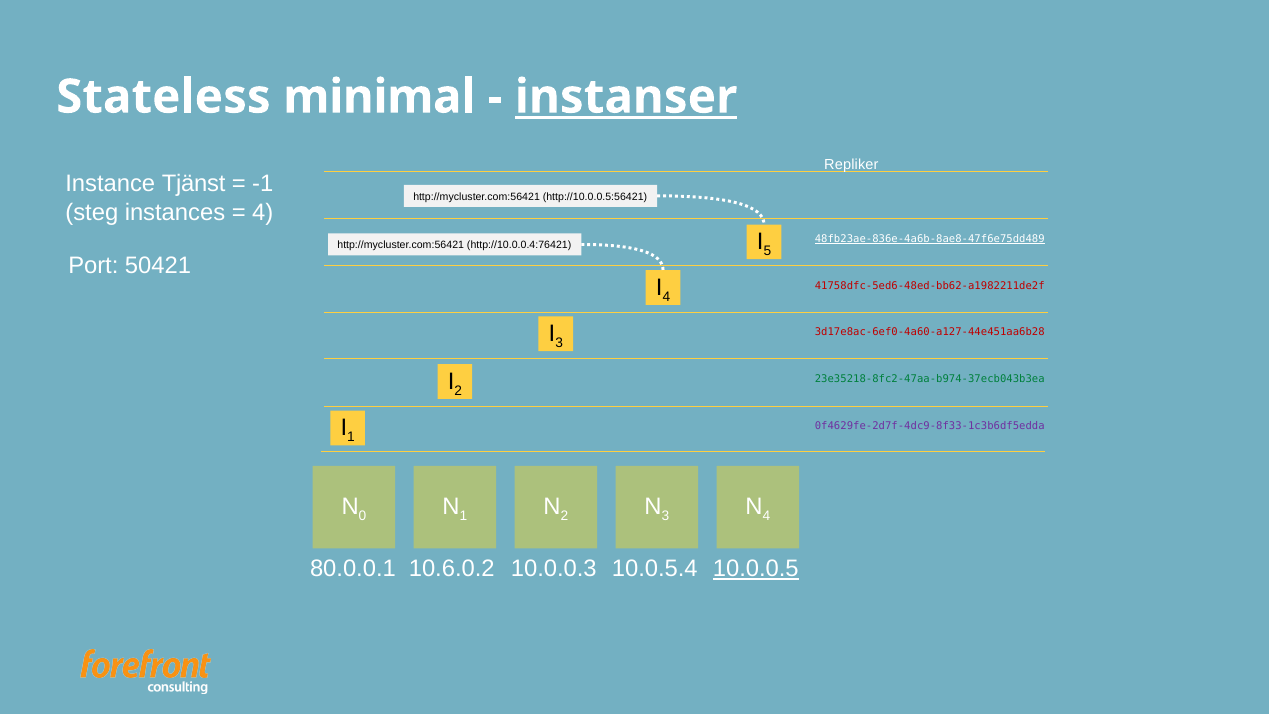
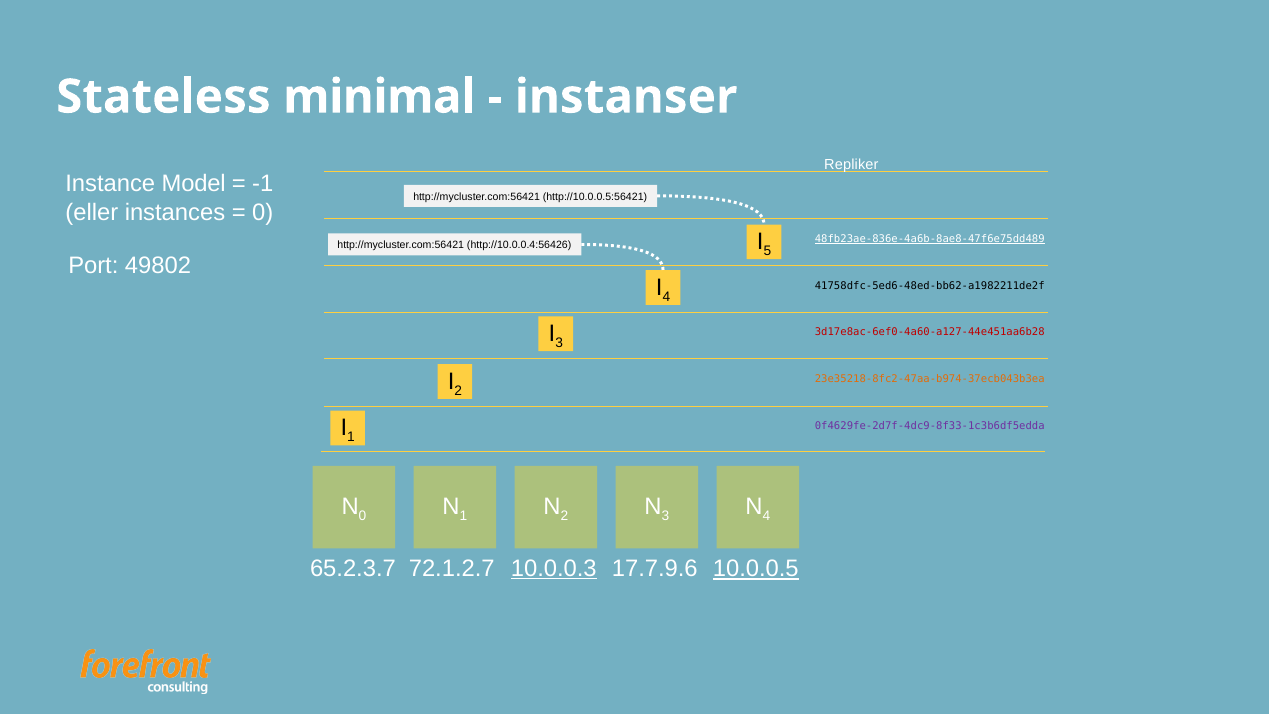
instanser underline: present -> none (626, 97)
Tjänst: Tjänst -> Model (194, 184)
steg: steg -> eller (92, 212)
4: 4 -> 0 (263, 212)
http://10.0.0.4:76421: http://10.0.0.4:76421 -> http://10.0.0.4:56426 (519, 245)
50421: 50421 -> 49802 (158, 266)
41758dfc-5ed6-48ed-bb62-a1982211de2f colour: red -> black (930, 286)
23e35218-8fc2-47aa-b974-37ecb043b3ea colour: green -> orange (930, 379)
80.0.0.1: 80.0.0.1 -> 65.2.3.7 (353, 568)
10.6.0.2: 10.6.0.2 -> 72.1.2.7 (452, 568)
10.0.0.3 underline: none -> present (554, 568)
10.0.5.4: 10.0.5.4 -> 17.7.9.6 (655, 568)
